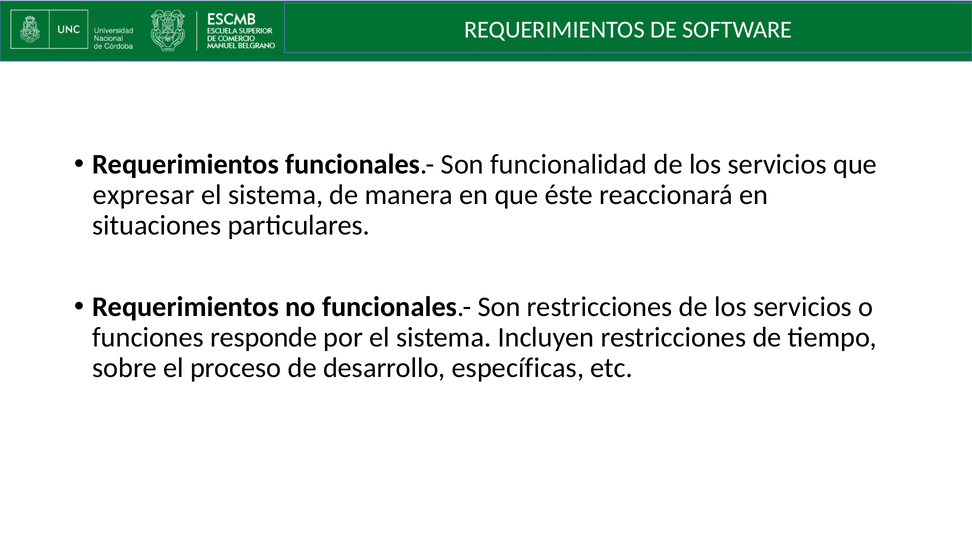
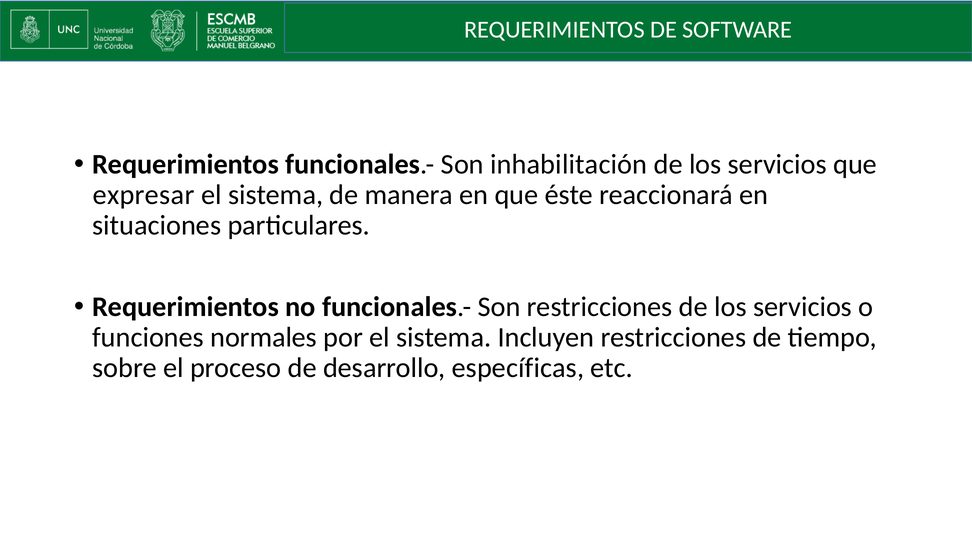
funcionalidad: funcionalidad -> inhabilitación (569, 164)
responde: responde -> normales (264, 337)
